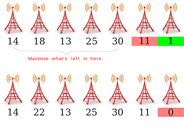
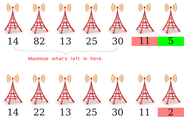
18: 18 -> 82 (39, 41)
1: 1 -> 5 (171, 41)
0: 0 -> 2 (171, 112)
